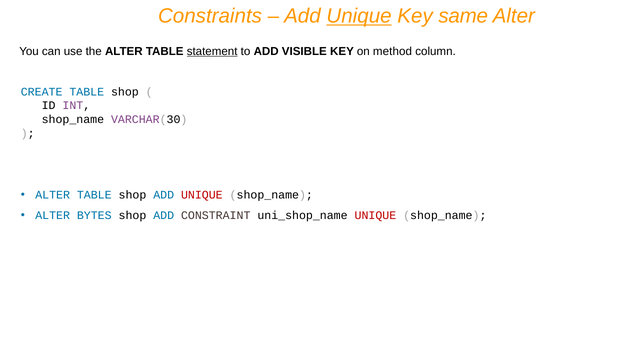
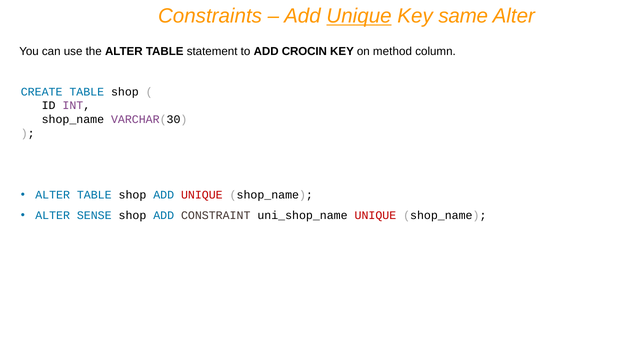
statement underline: present -> none (212, 51)
VISIBLE: VISIBLE -> CROCIN (304, 51)
BYTES: BYTES -> SENSE (94, 216)
